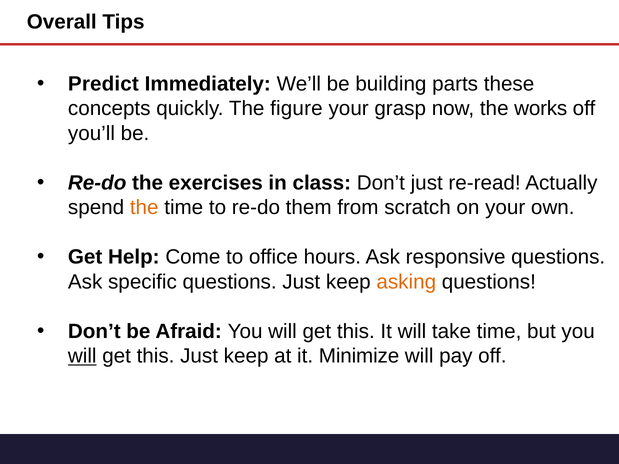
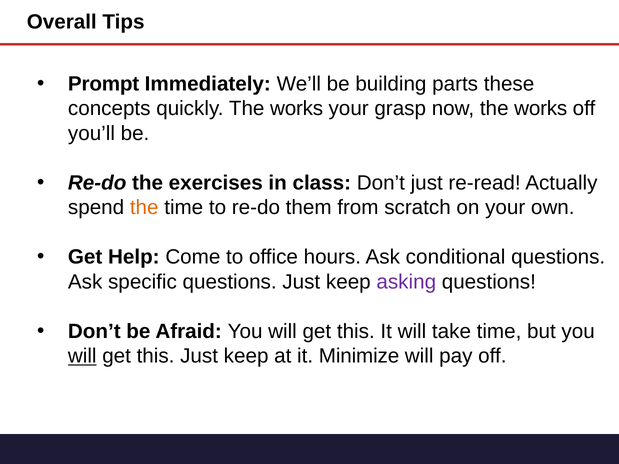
Predict: Predict -> Prompt (104, 84)
quickly The figure: figure -> works (297, 109)
responsive: responsive -> conditional (456, 257)
asking colour: orange -> purple (406, 282)
